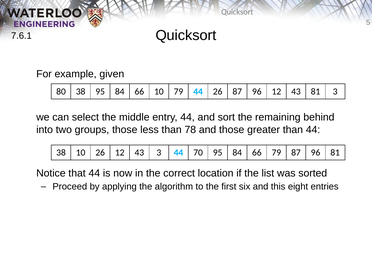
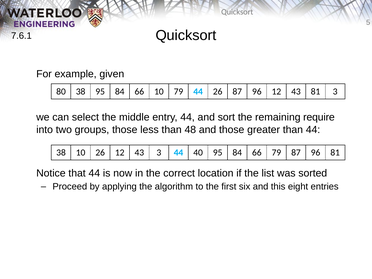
behind: behind -> require (319, 117)
78: 78 -> 48 (190, 130)
70: 70 -> 40 (198, 153)
